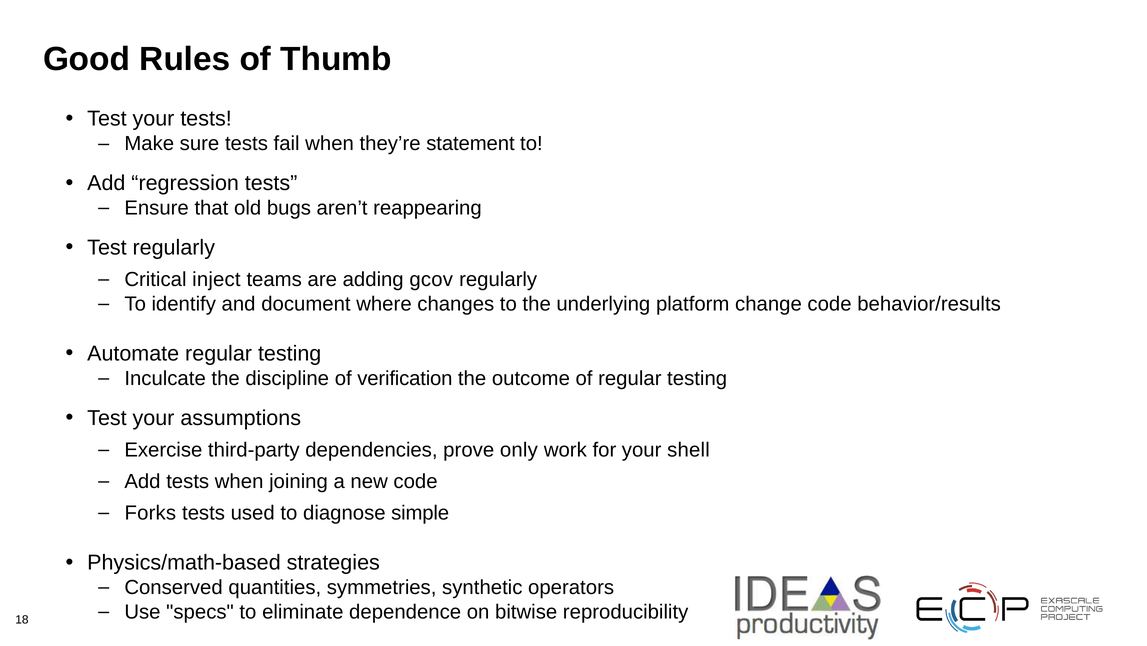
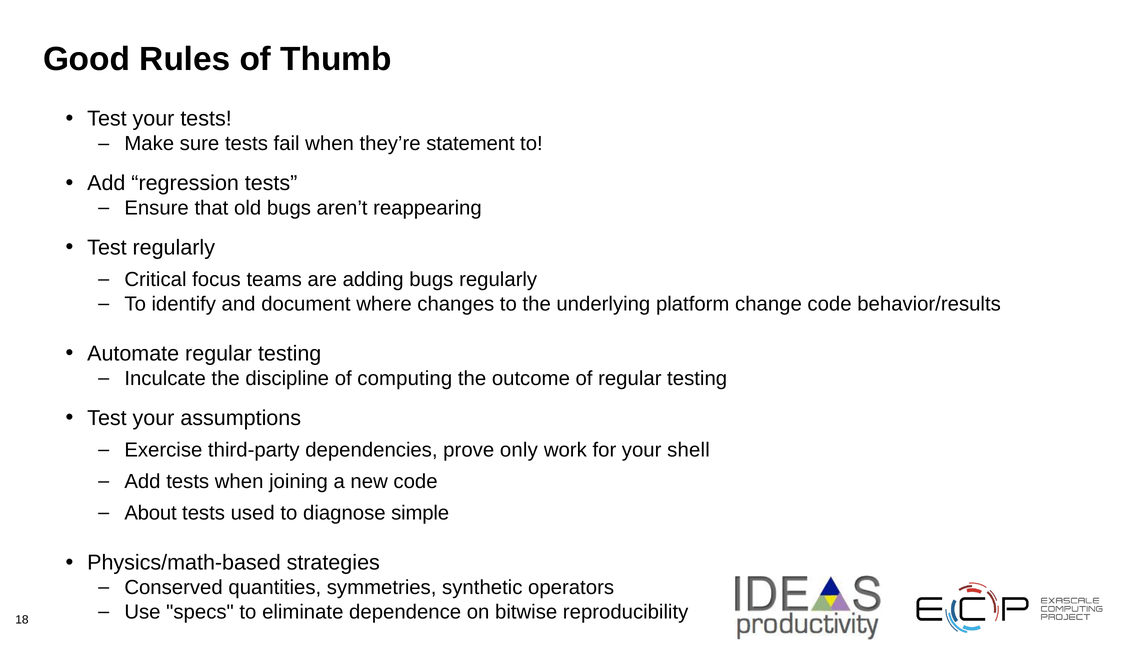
inject: inject -> focus (216, 279)
adding gcov: gcov -> bugs (431, 279)
verification: verification -> computing (405, 378)
Forks: Forks -> About (151, 513)
